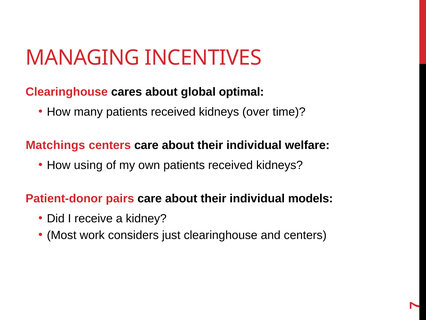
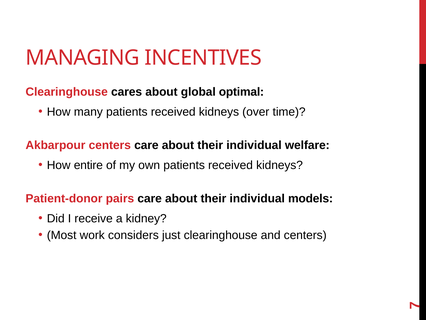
Matchings: Matchings -> Akbarpour (55, 145)
using: using -> entire (88, 165)
